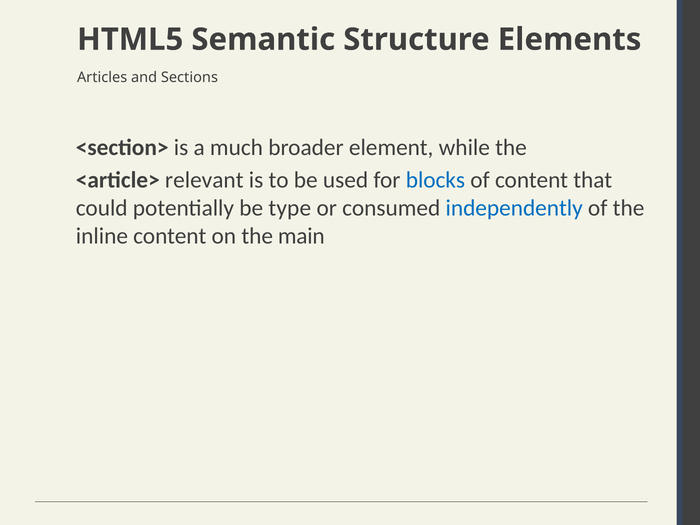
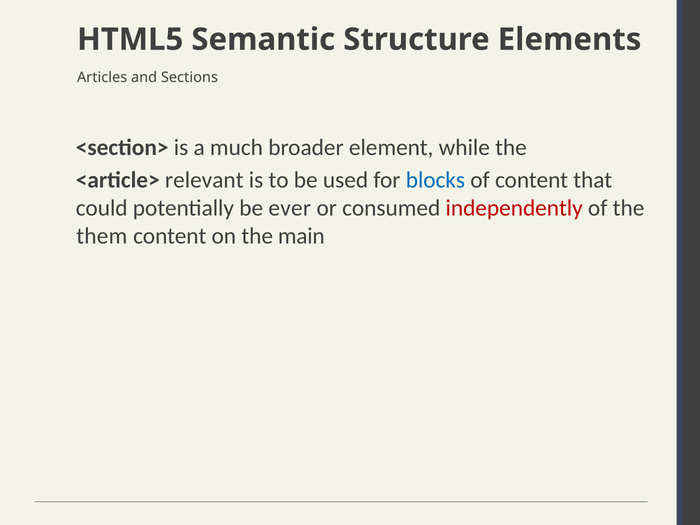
type: type -> ever (290, 208)
independently colour: blue -> red (514, 208)
inline: inline -> them (102, 236)
